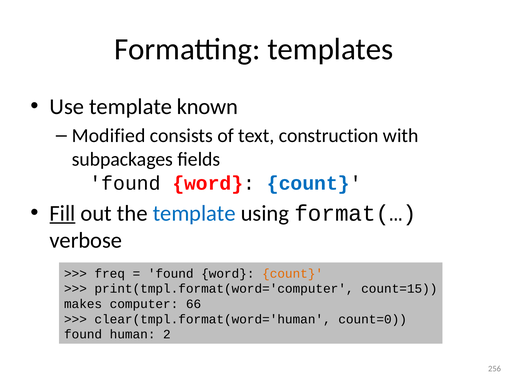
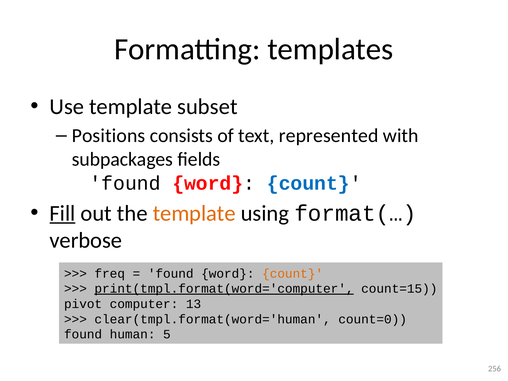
known: known -> subset (207, 107)
Modified: Modified -> Positions (109, 136)
construction: construction -> represented (329, 136)
template colour: blue -> orange (194, 213)
print(tmpl.format(word='computer underline: none -> present (224, 289)
makes: makes -> pivot (83, 304)
66: 66 -> 13 (194, 304)
2: 2 -> 5 (167, 334)
